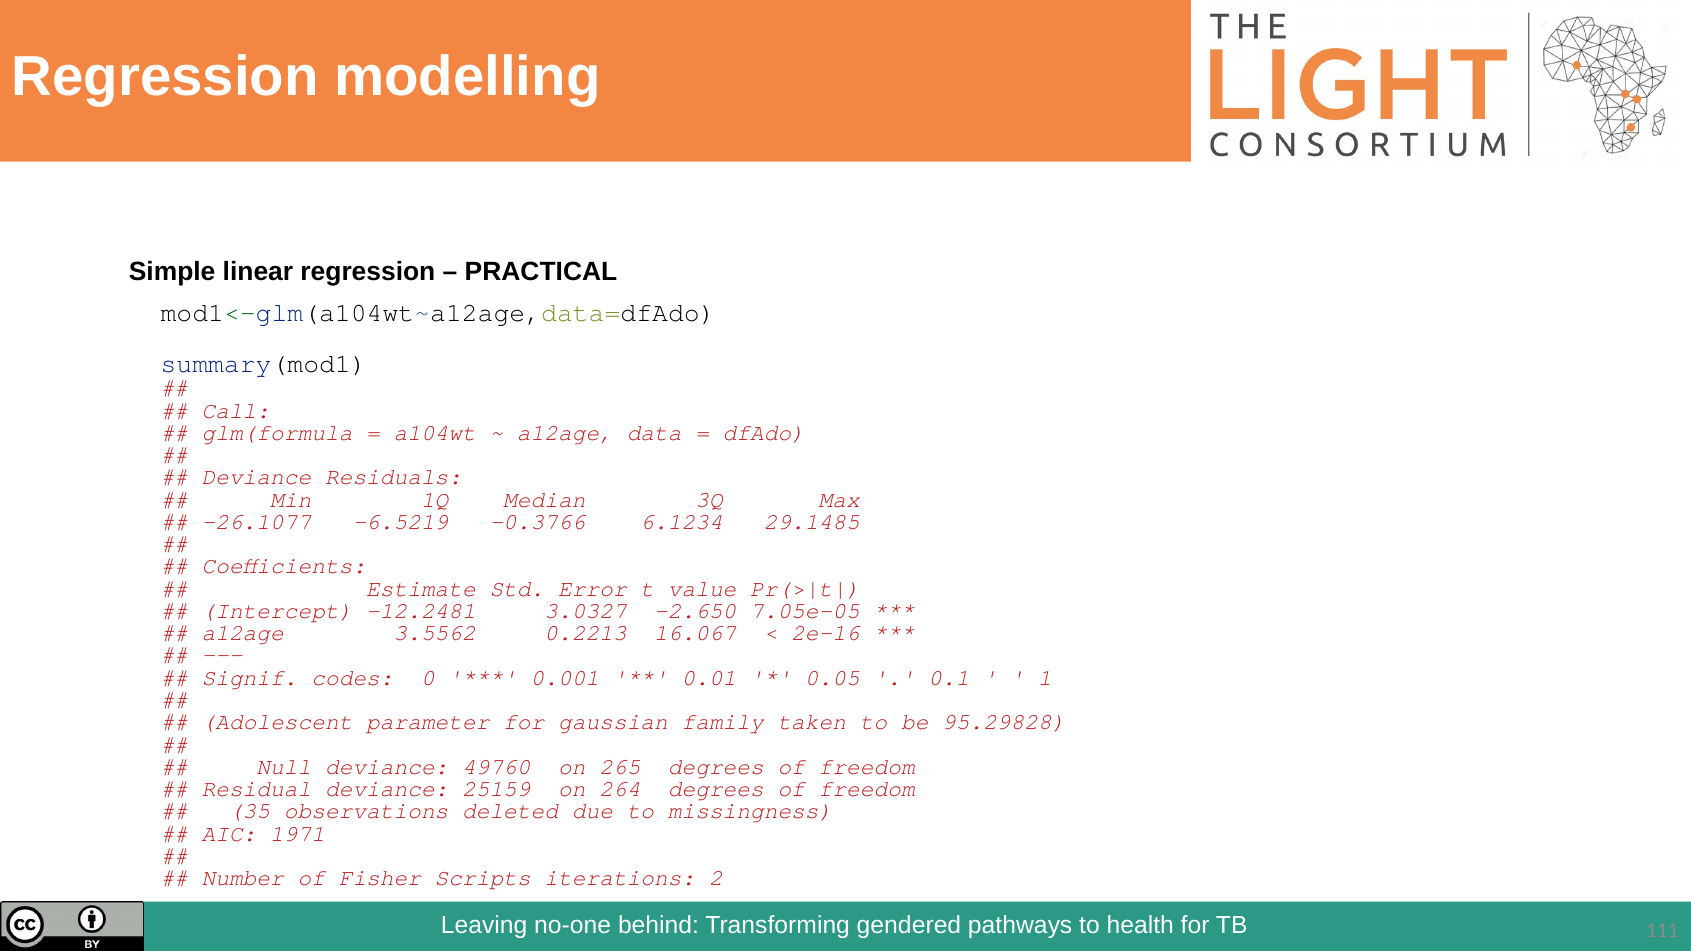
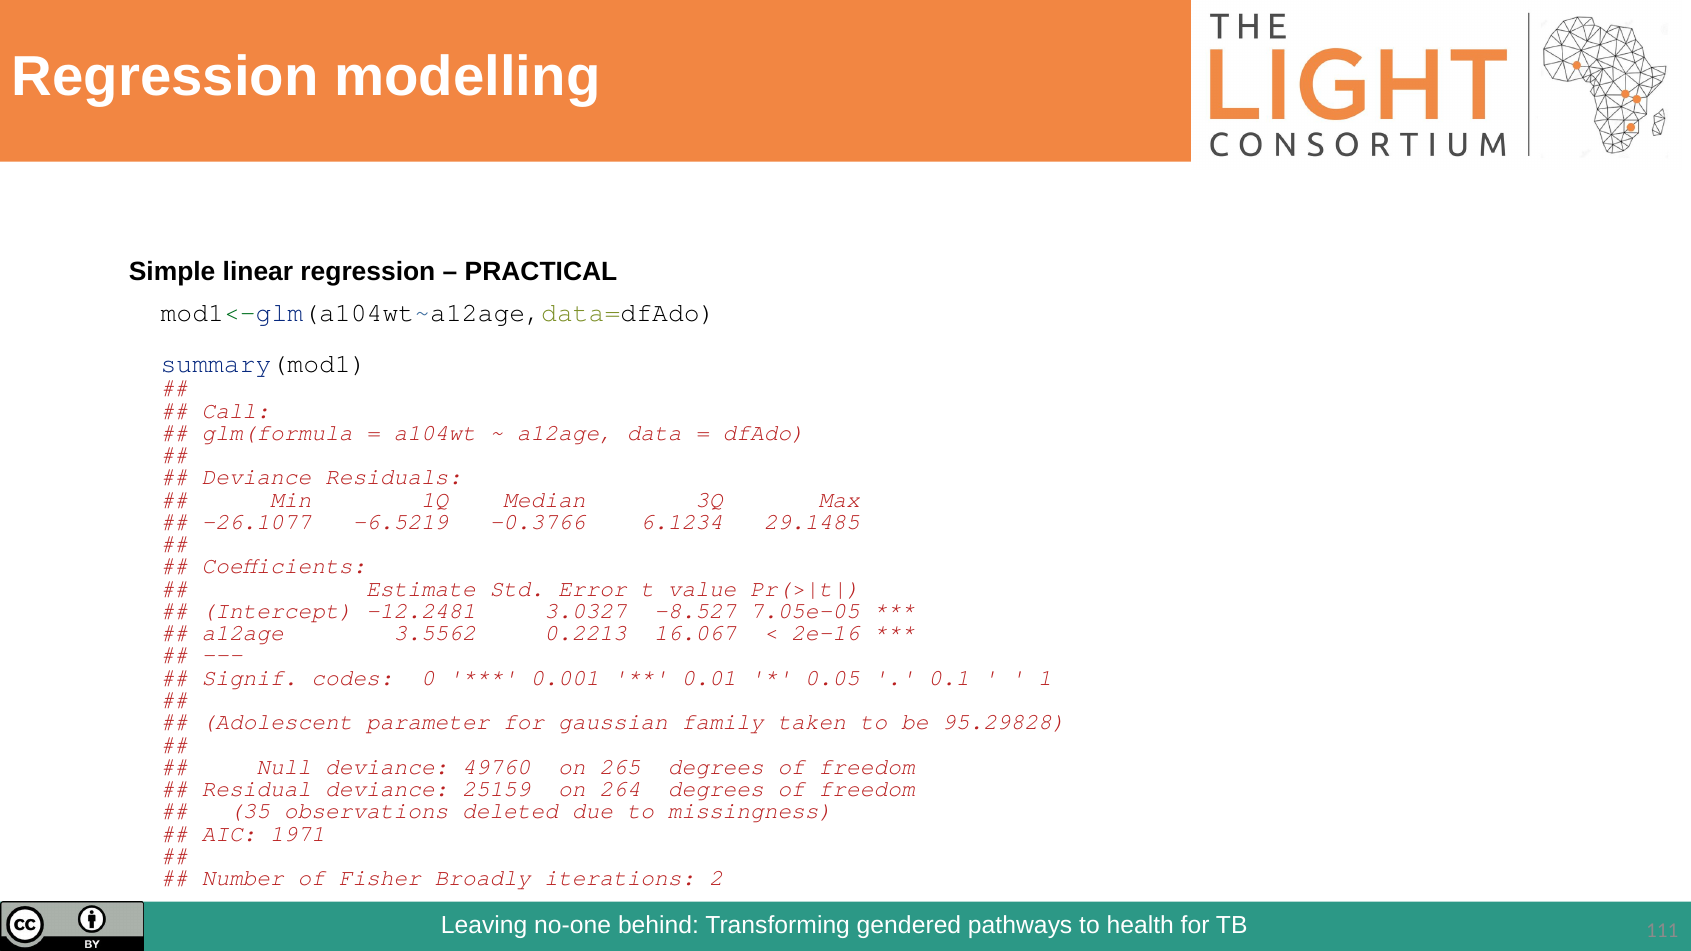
-2.650: -2.650 -> -8.527 (695, 611)
Scripts: Scripts -> Broadly (483, 878)
